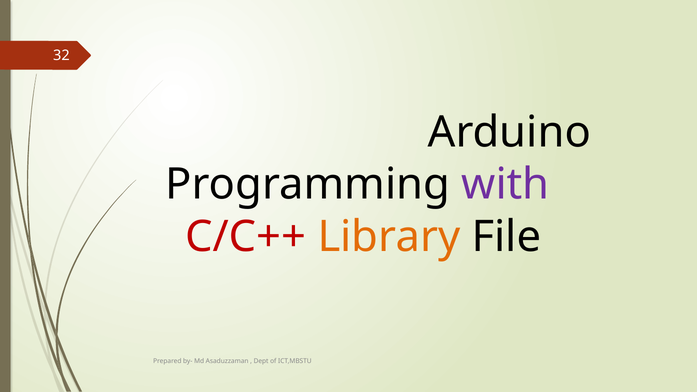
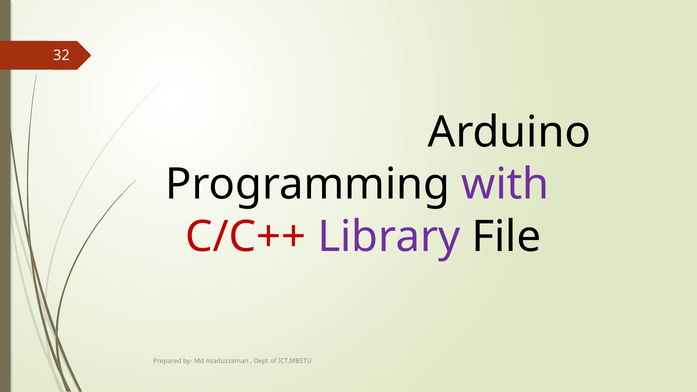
Library colour: orange -> purple (389, 237)
